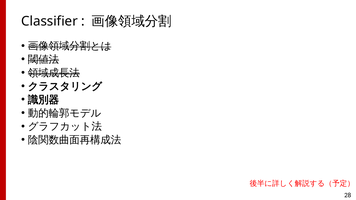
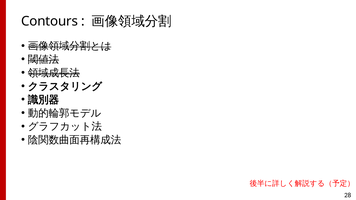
Classifier: Classifier -> Contours (50, 21)
